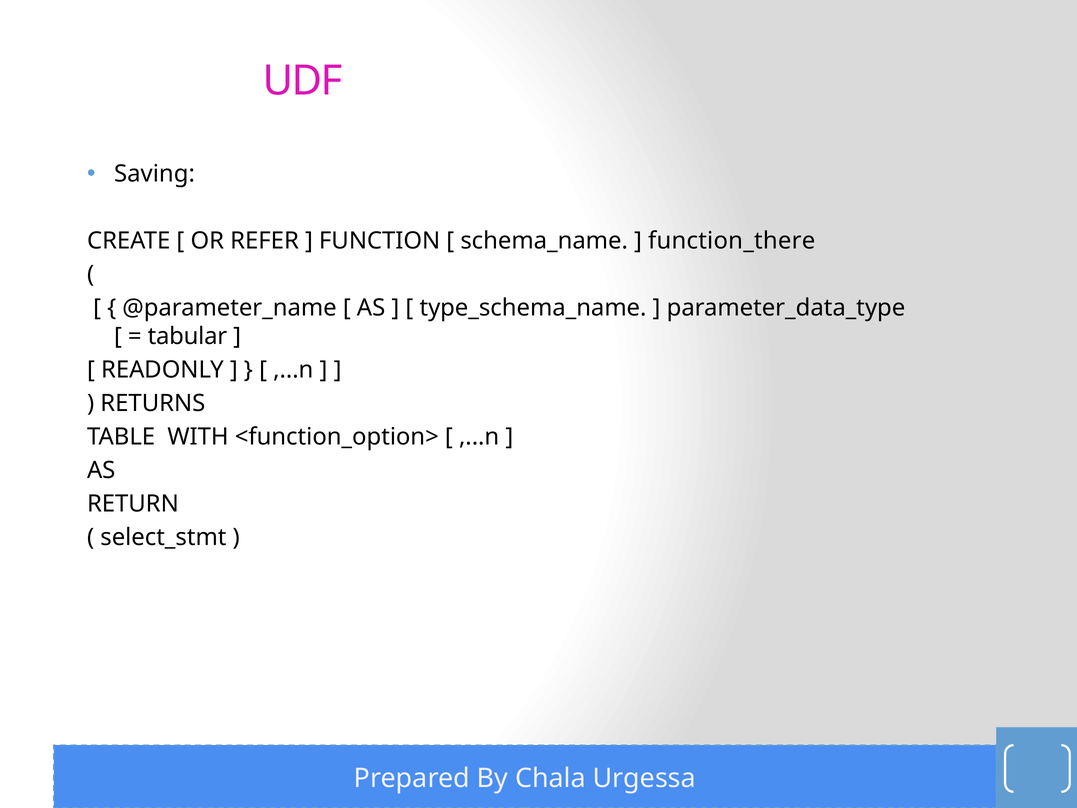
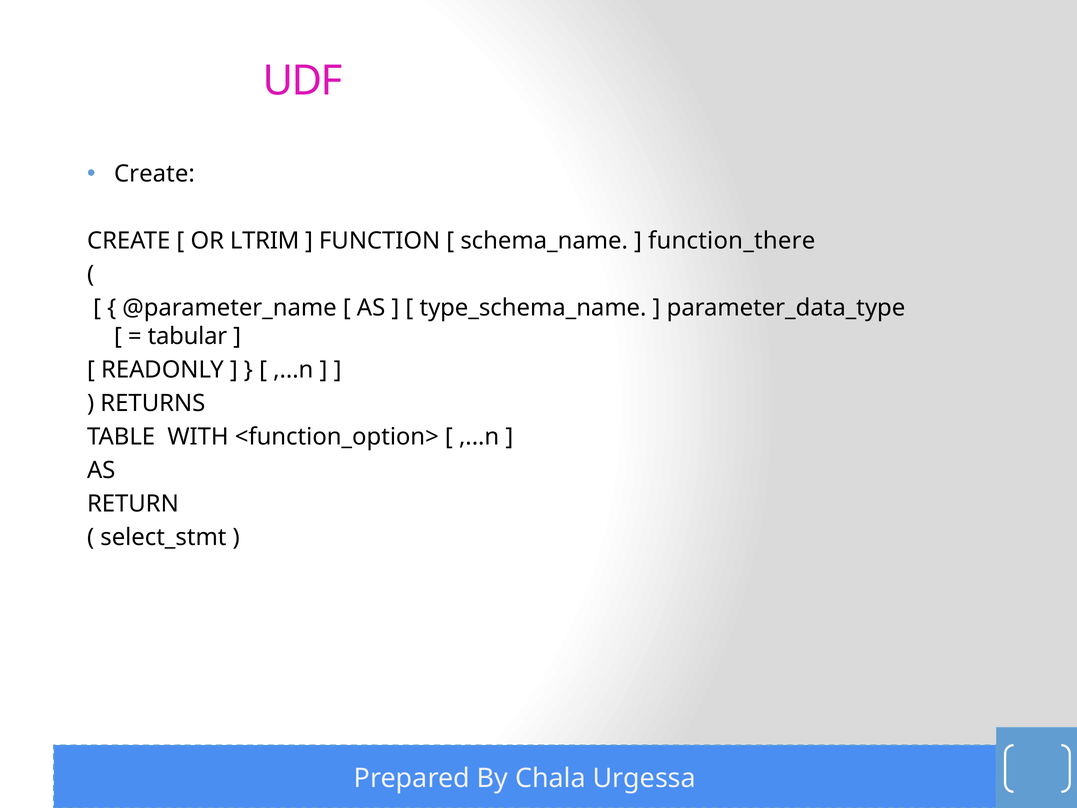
Saving: Saving -> Create (154, 174)
REFER: REFER -> LTRIM (265, 241)
